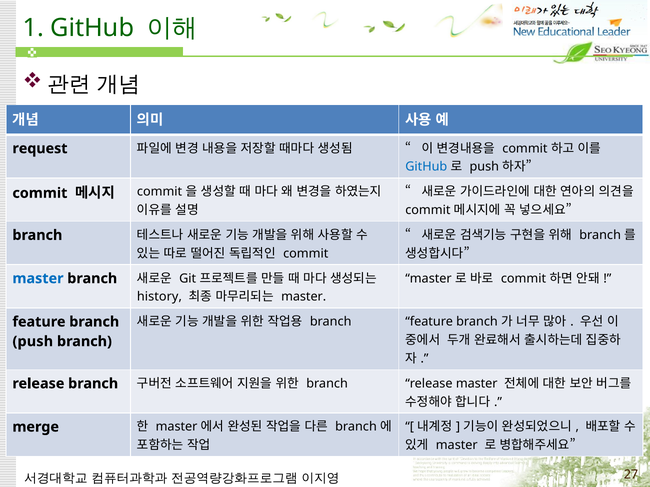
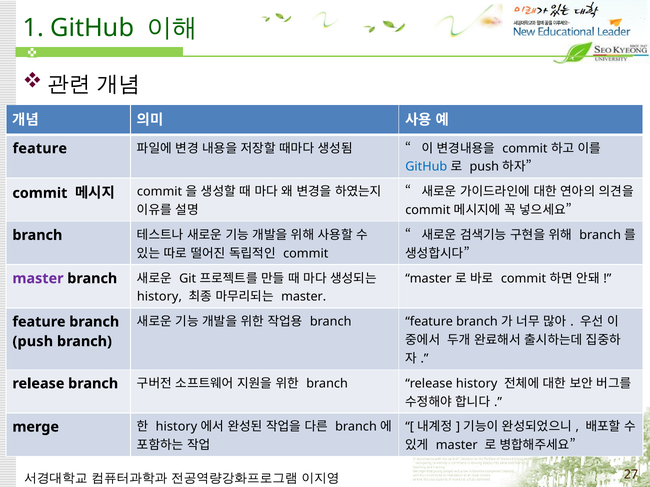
request: request -> feature (40, 149)
master colour: blue -> purple (38, 279)
release master: master -> history (477, 384)
master: master -> history (176, 427)
